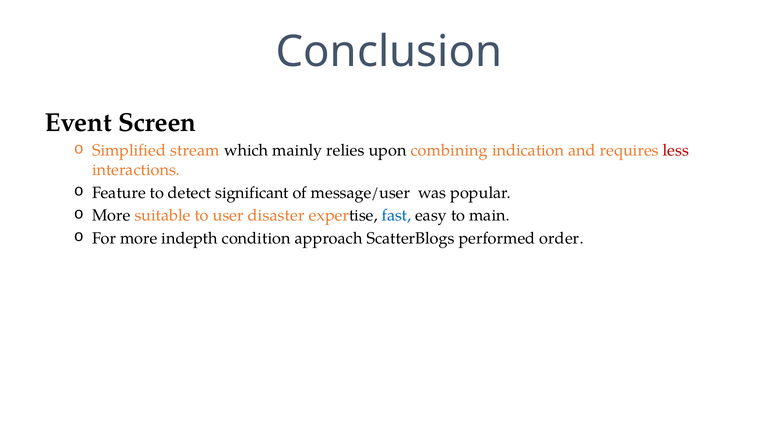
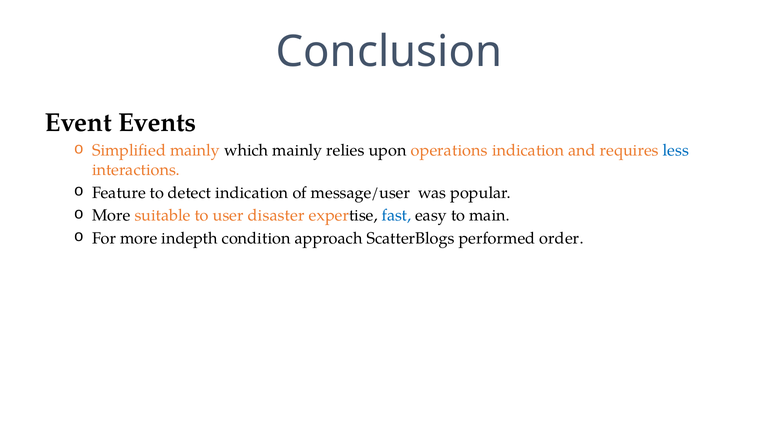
Screen: Screen -> Events (157, 122)
Simplified stream: stream -> mainly (195, 150)
combining: combining -> operations (449, 150)
less colour: red -> blue (676, 150)
detect significant: significant -> indication (252, 193)
